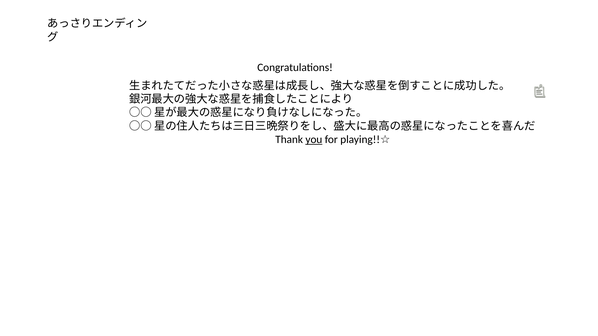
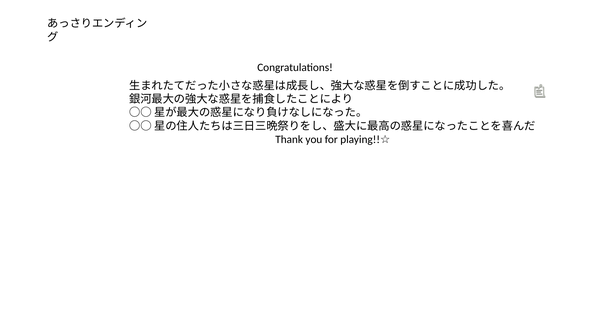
you underline: present -> none (314, 140)
